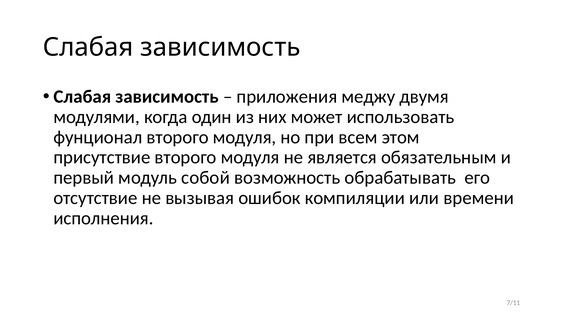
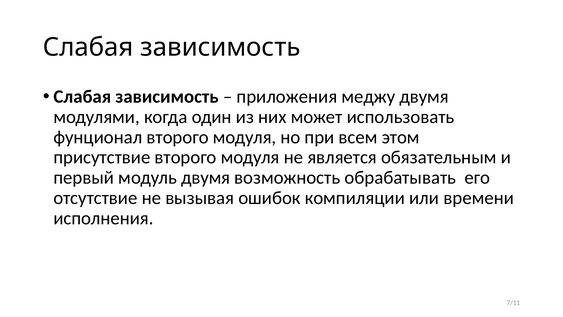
модуль собой: собой -> двумя (206, 178)
